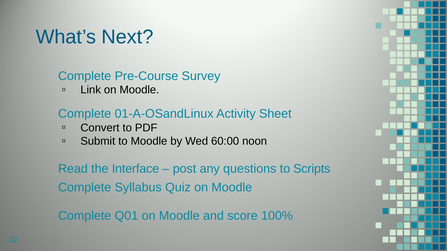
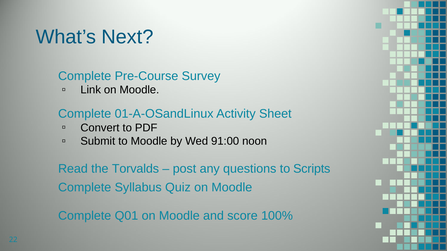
60:00: 60:00 -> 91:00 (225, 142)
Interface: Interface -> Torvalds (135, 169)
